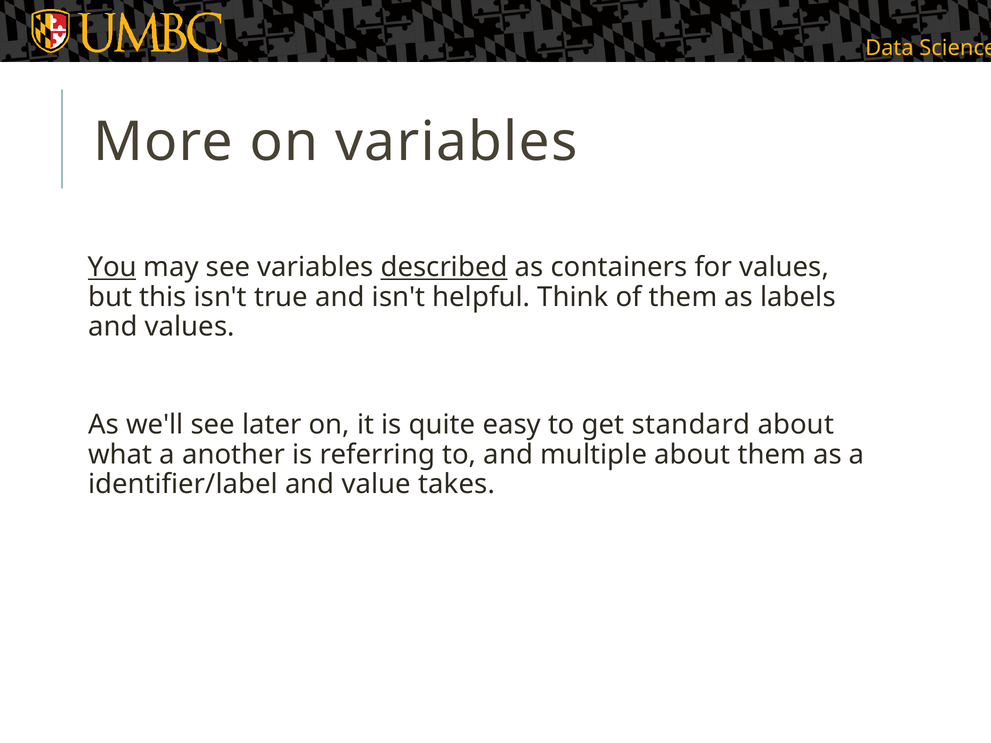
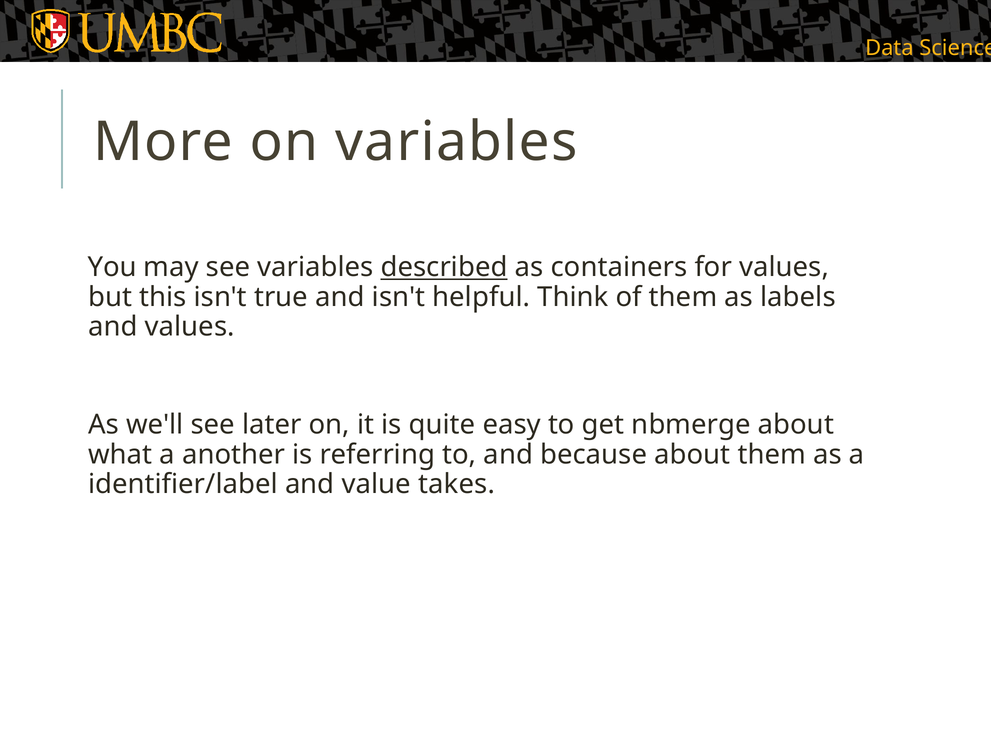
You underline: present -> none (112, 267)
standard: standard -> nbmerge (691, 425)
multiple: multiple -> because (594, 455)
